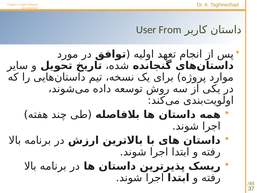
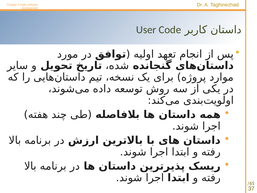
From: From -> Code (170, 30)
